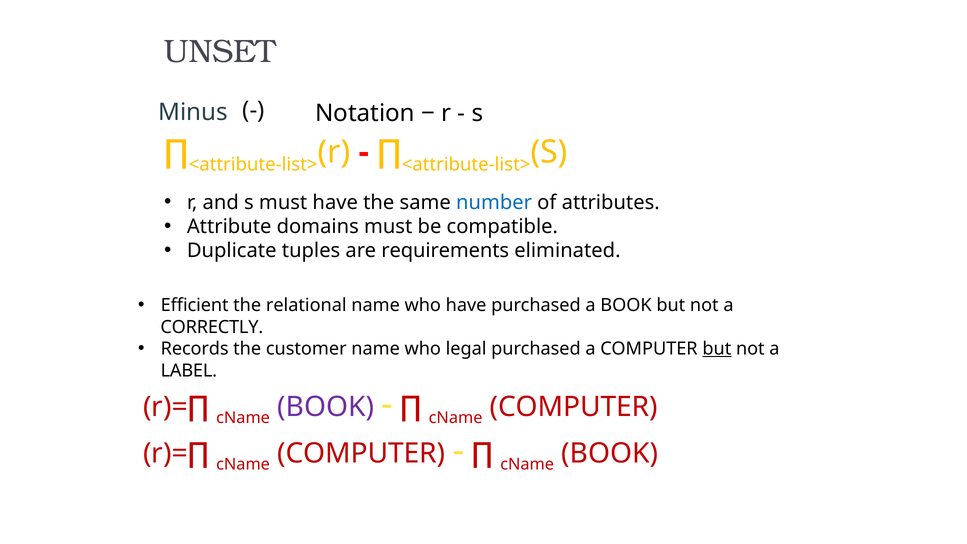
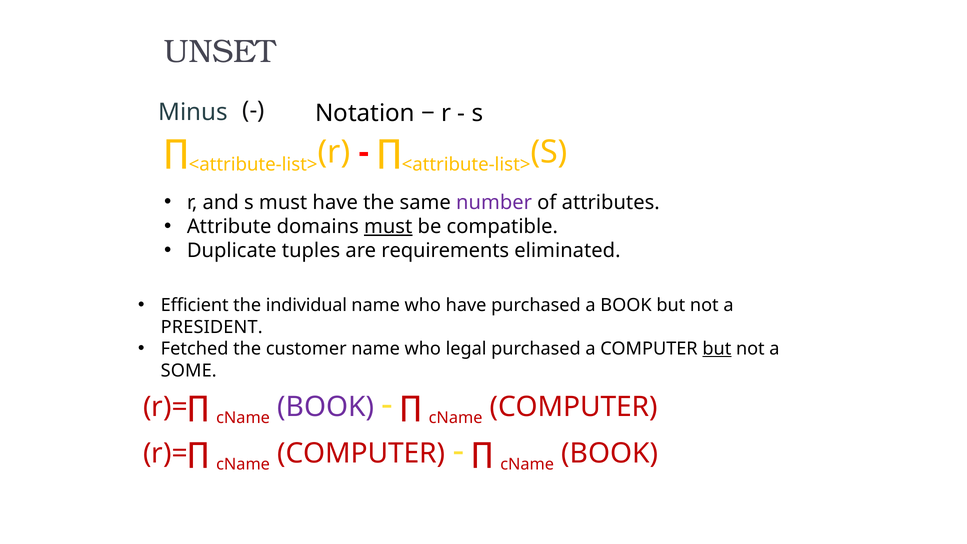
number colour: blue -> purple (494, 202)
must underline: none -> present (388, 227)
relational: relational -> individual (306, 305)
CORRECTLY: CORRECTLY -> PRESIDENT (212, 327)
Records: Records -> Fetched (195, 349)
LABEL: LABEL -> SOME (189, 371)
